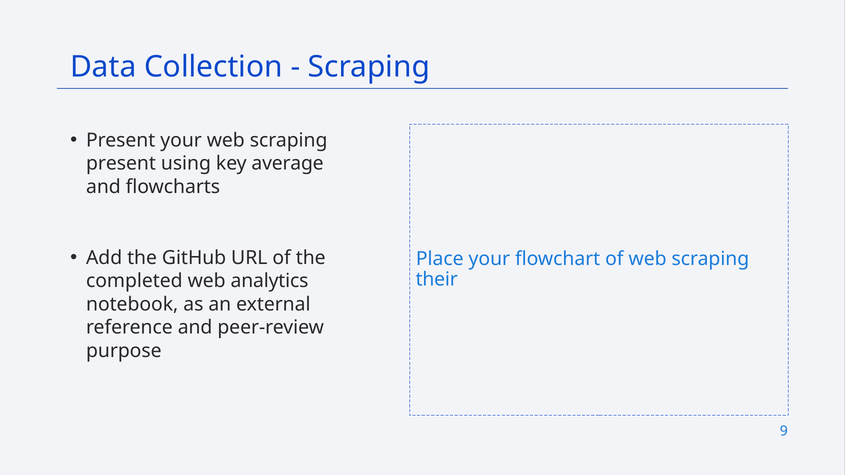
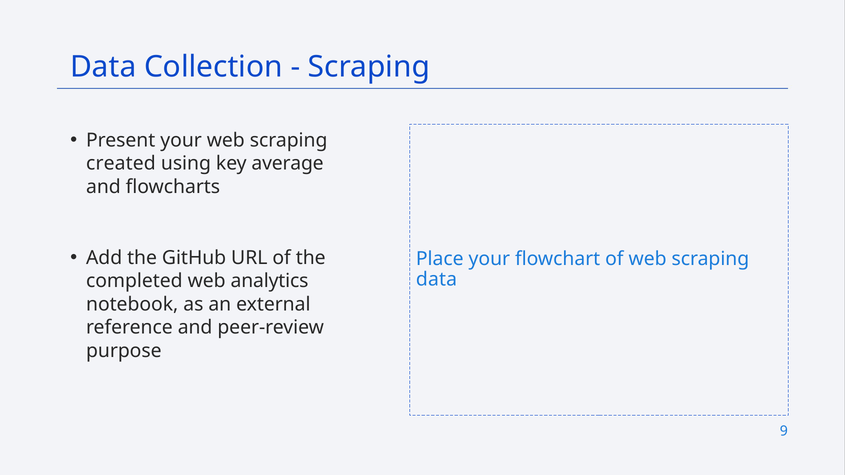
present: present -> created (121, 164)
their: their -> data (437, 280)
